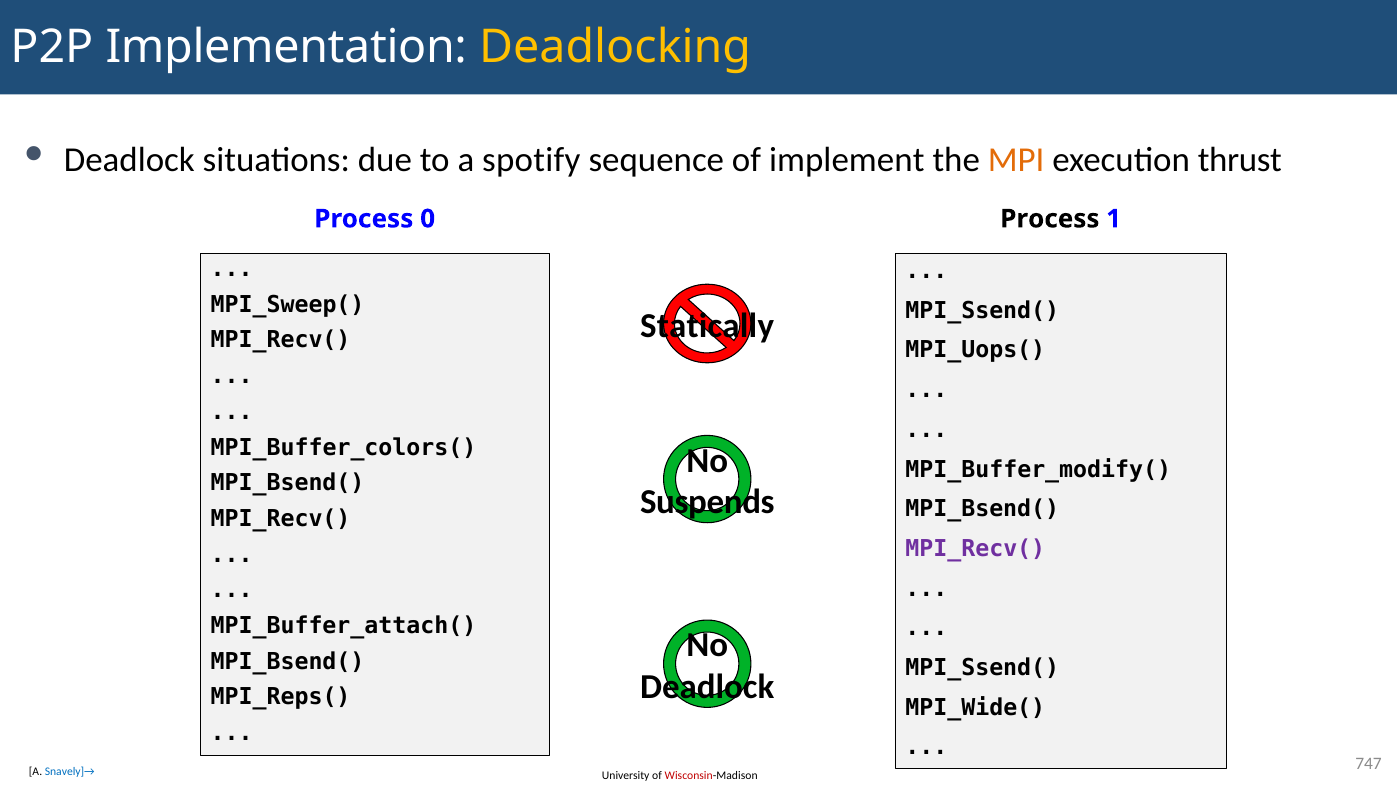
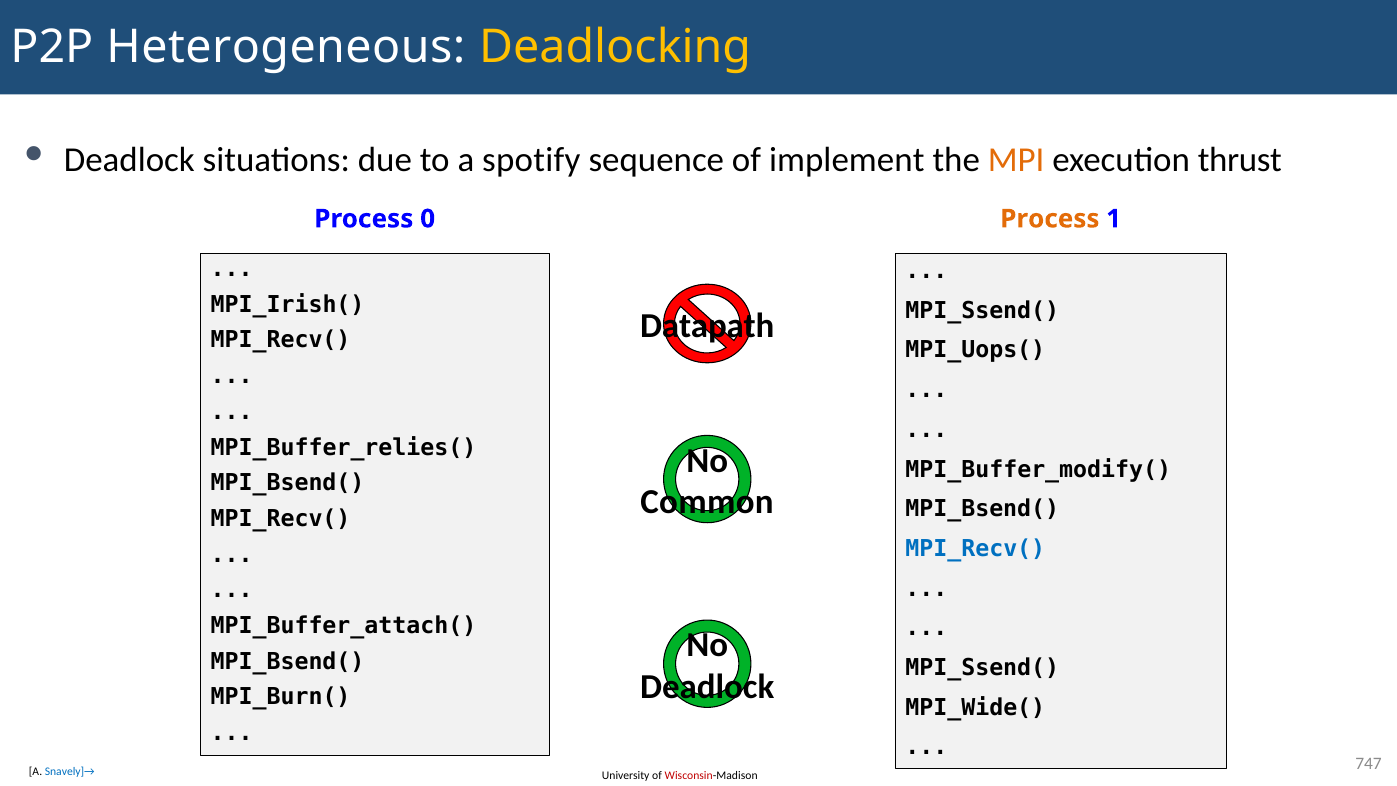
Implementation: Implementation -> Heterogeneous (286, 47)
Process colour: black -> orange (1050, 219)
MPI_Sweep(: MPI_Sweep( -> MPI_Irish( (288, 305)
Statically: Statically -> Datapath (707, 326)
MPI_Buffer_colors(: MPI_Buffer_colors( -> MPI_Buffer_relies( (344, 447)
Suspends: Suspends -> Common (707, 502)
MPI_Recv( colour: purple -> blue (975, 549)
MPI_Reps(: MPI_Reps( -> MPI_Burn( (281, 697)
